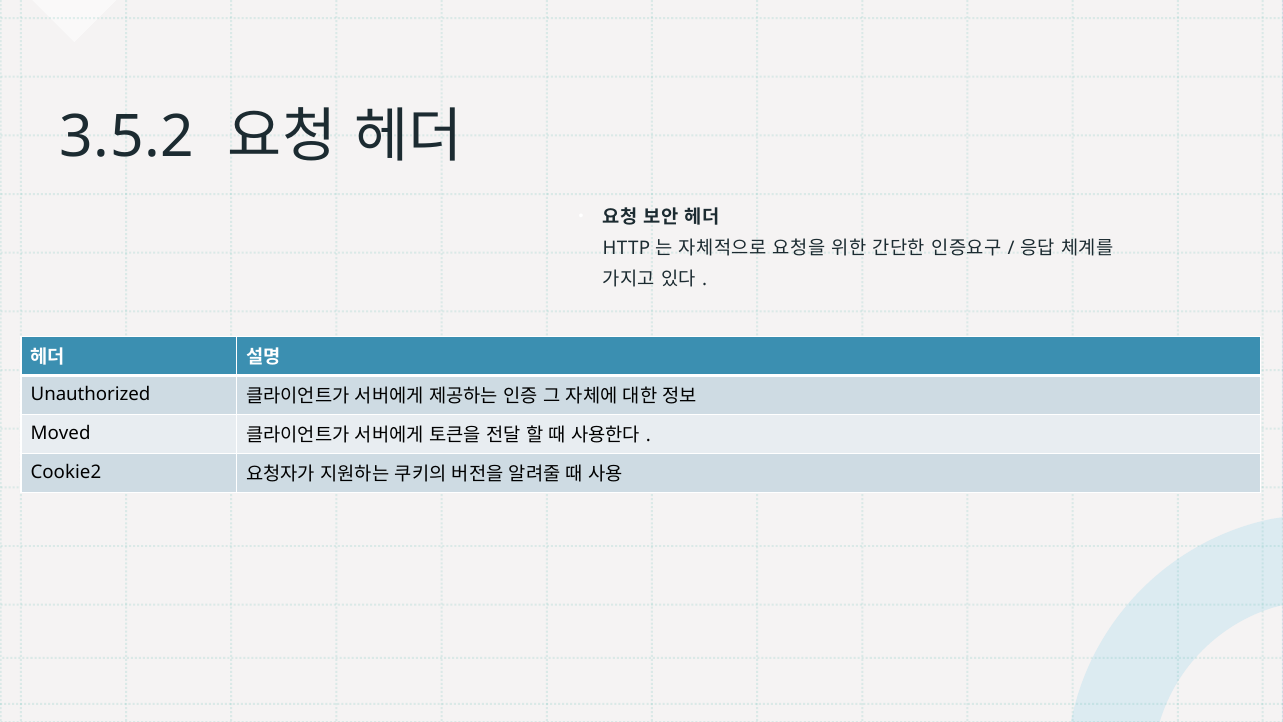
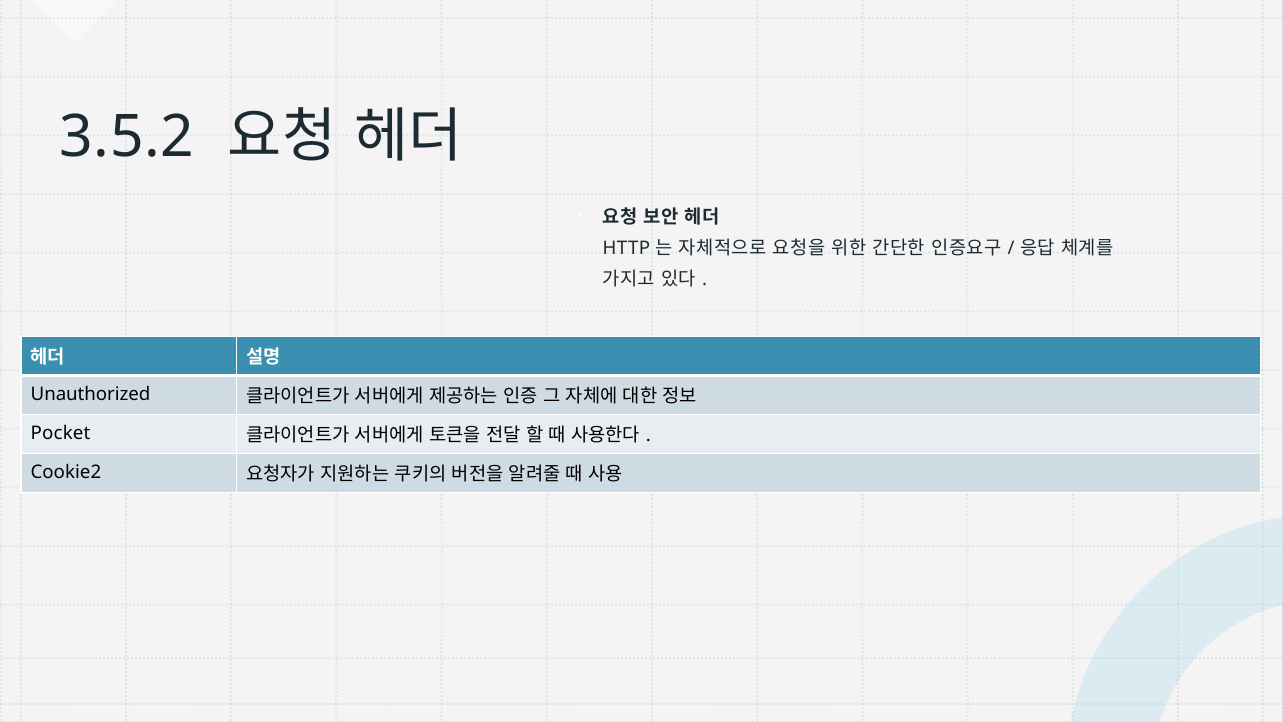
Moved: Moved -> Pocket (61, 433)
